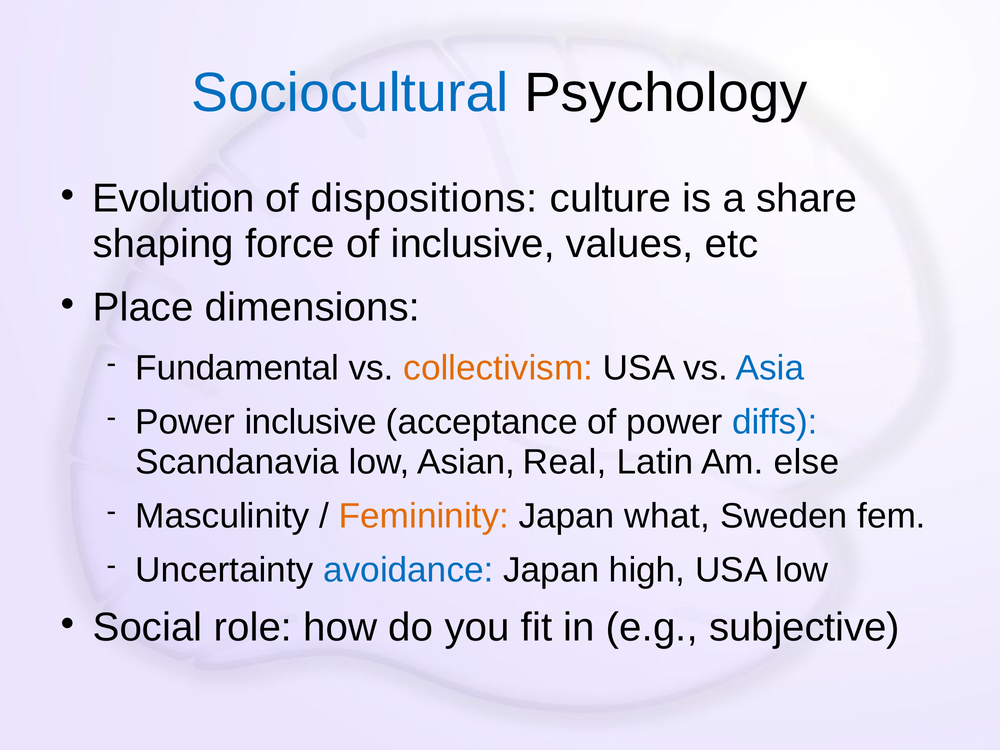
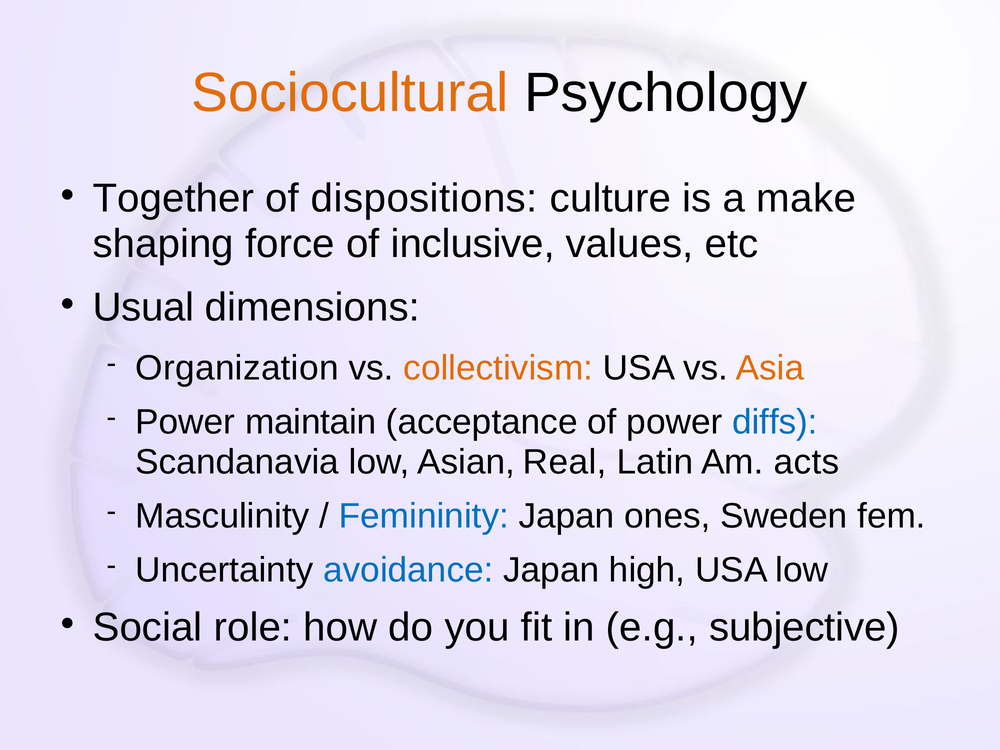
Sociocultural colour: blue -> orange (350, 93)
Evolution: Evolution -> Together (173, 199)
share: share -> make (806, 199)
Place: Place -> Usual (143, 308)
Fundamental: Fundamental -> Organization (237, 368)
Asia colour: blue -> orange (770, 368)
Power inclusive: inclusive -> maintain (311, 422)
else: else -> acts (807, 462)
Femininity colour: orange -> blue (424, 516)
what: what -> ones (667, 516)
